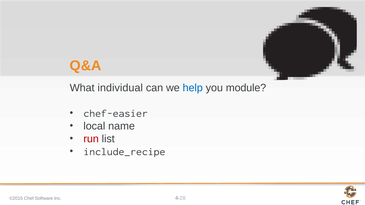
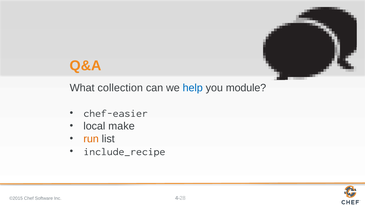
individual: individual -> collection (120, 88)
name: name -> make (121, 126)
run colour: red -> orange (91, 139)
